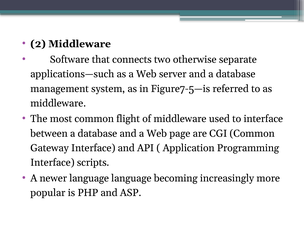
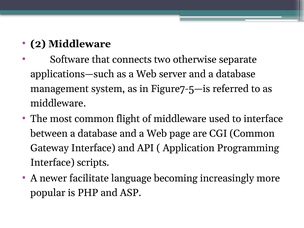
newer language: language -> facilitate (89, 178)
